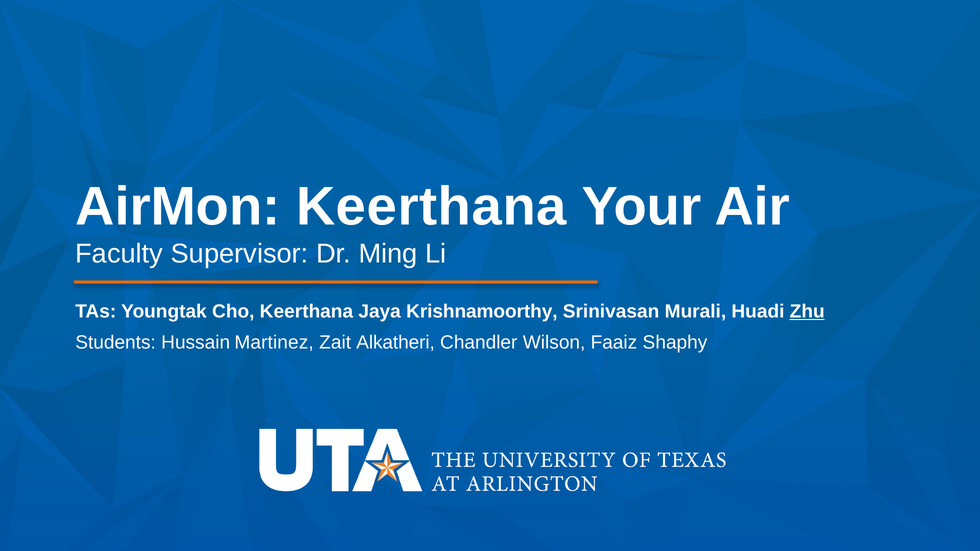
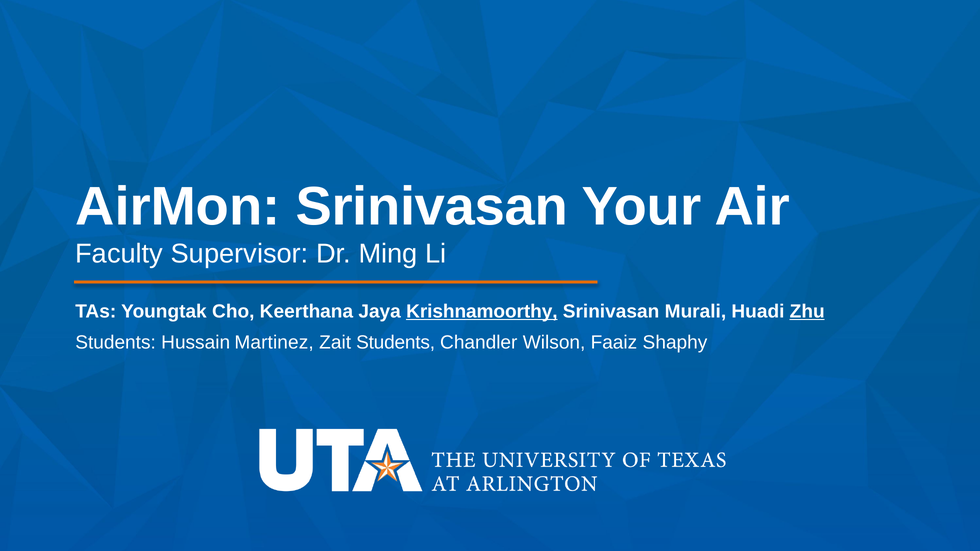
AirMon Keerthana: Keerthana -> Srinivasan (432, 207)
Krishnamoorthy underline: none -> present (482, 312)
Zait Alkatheri: Alkatheri -> Students (396, 343)
